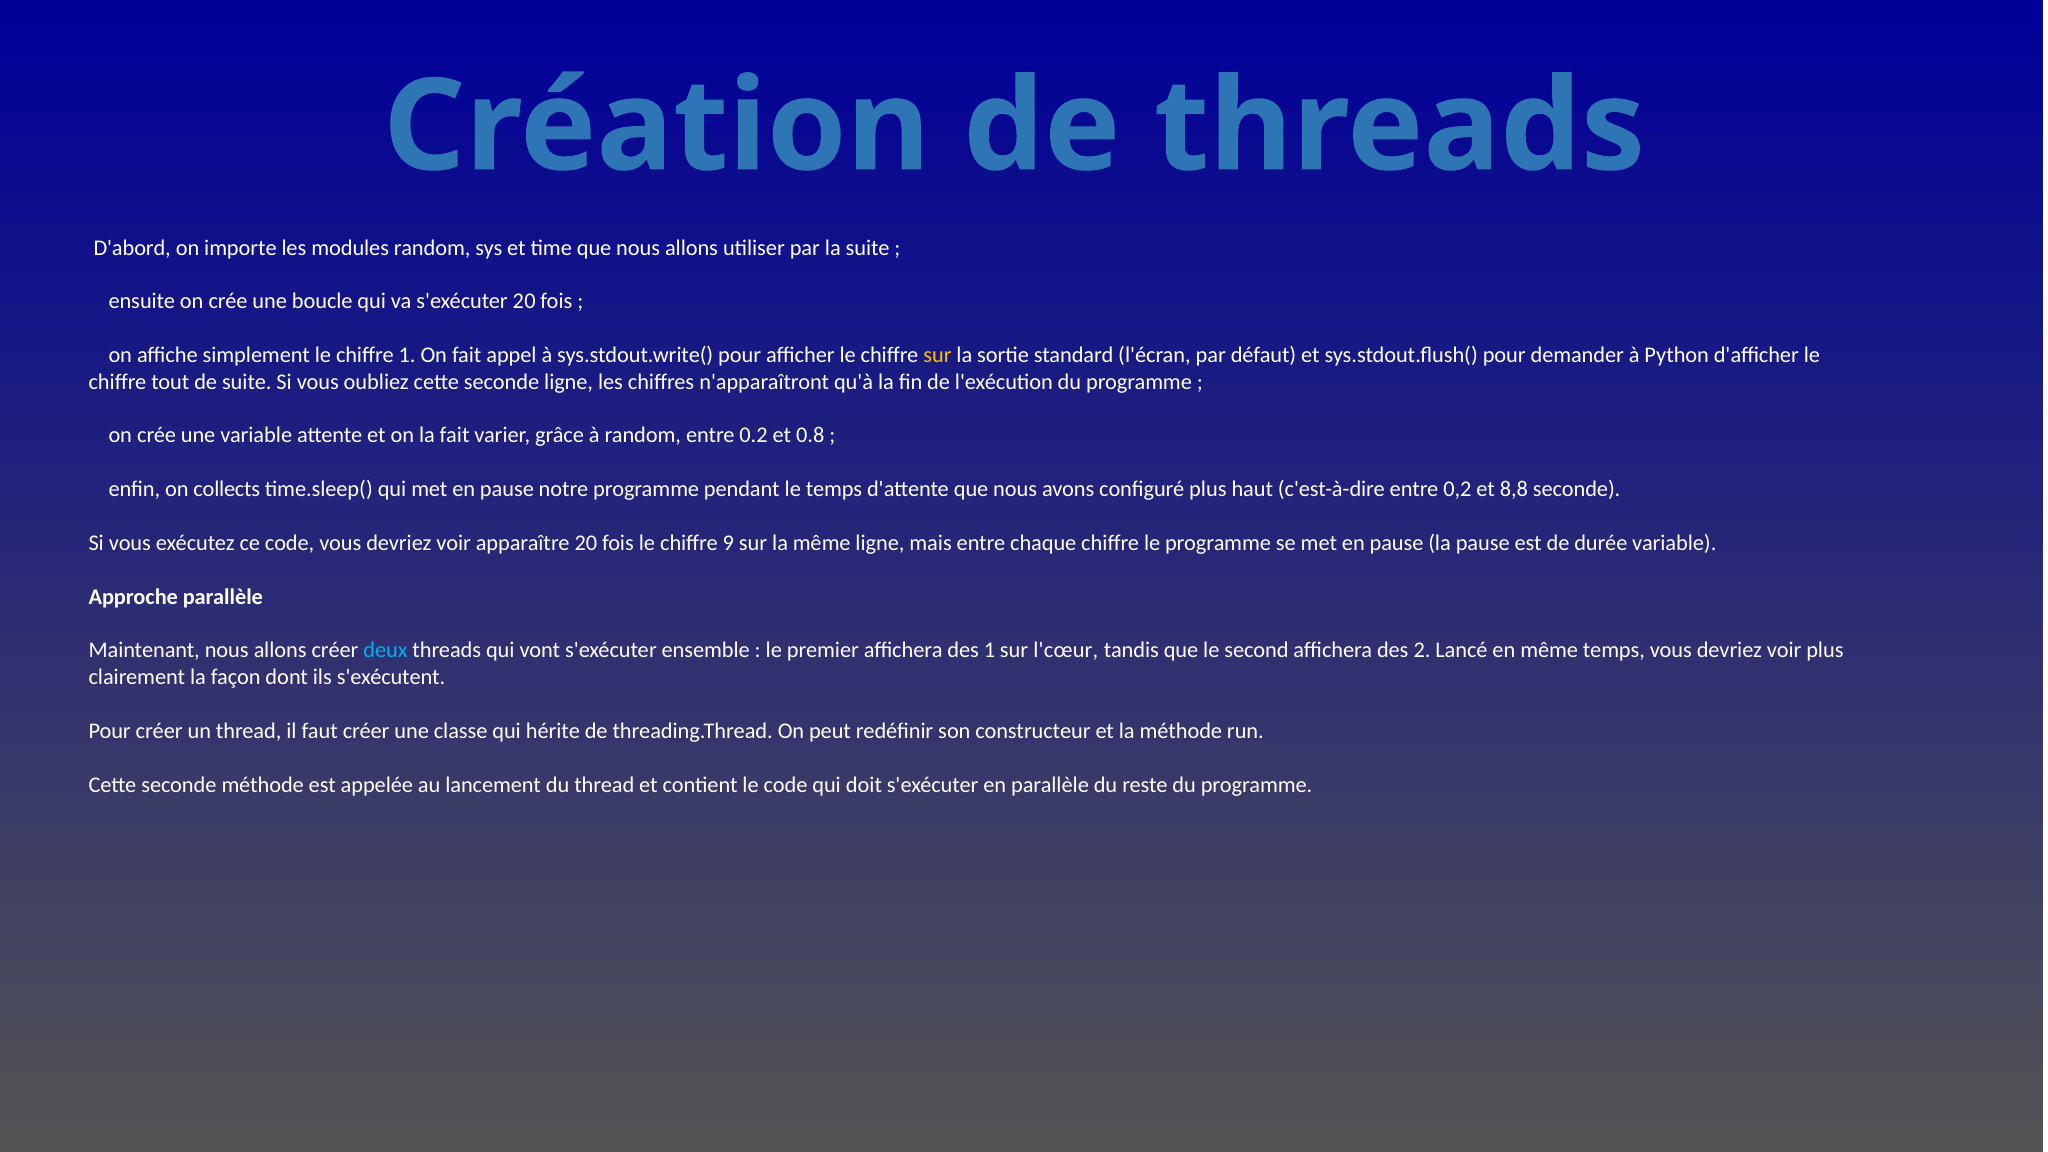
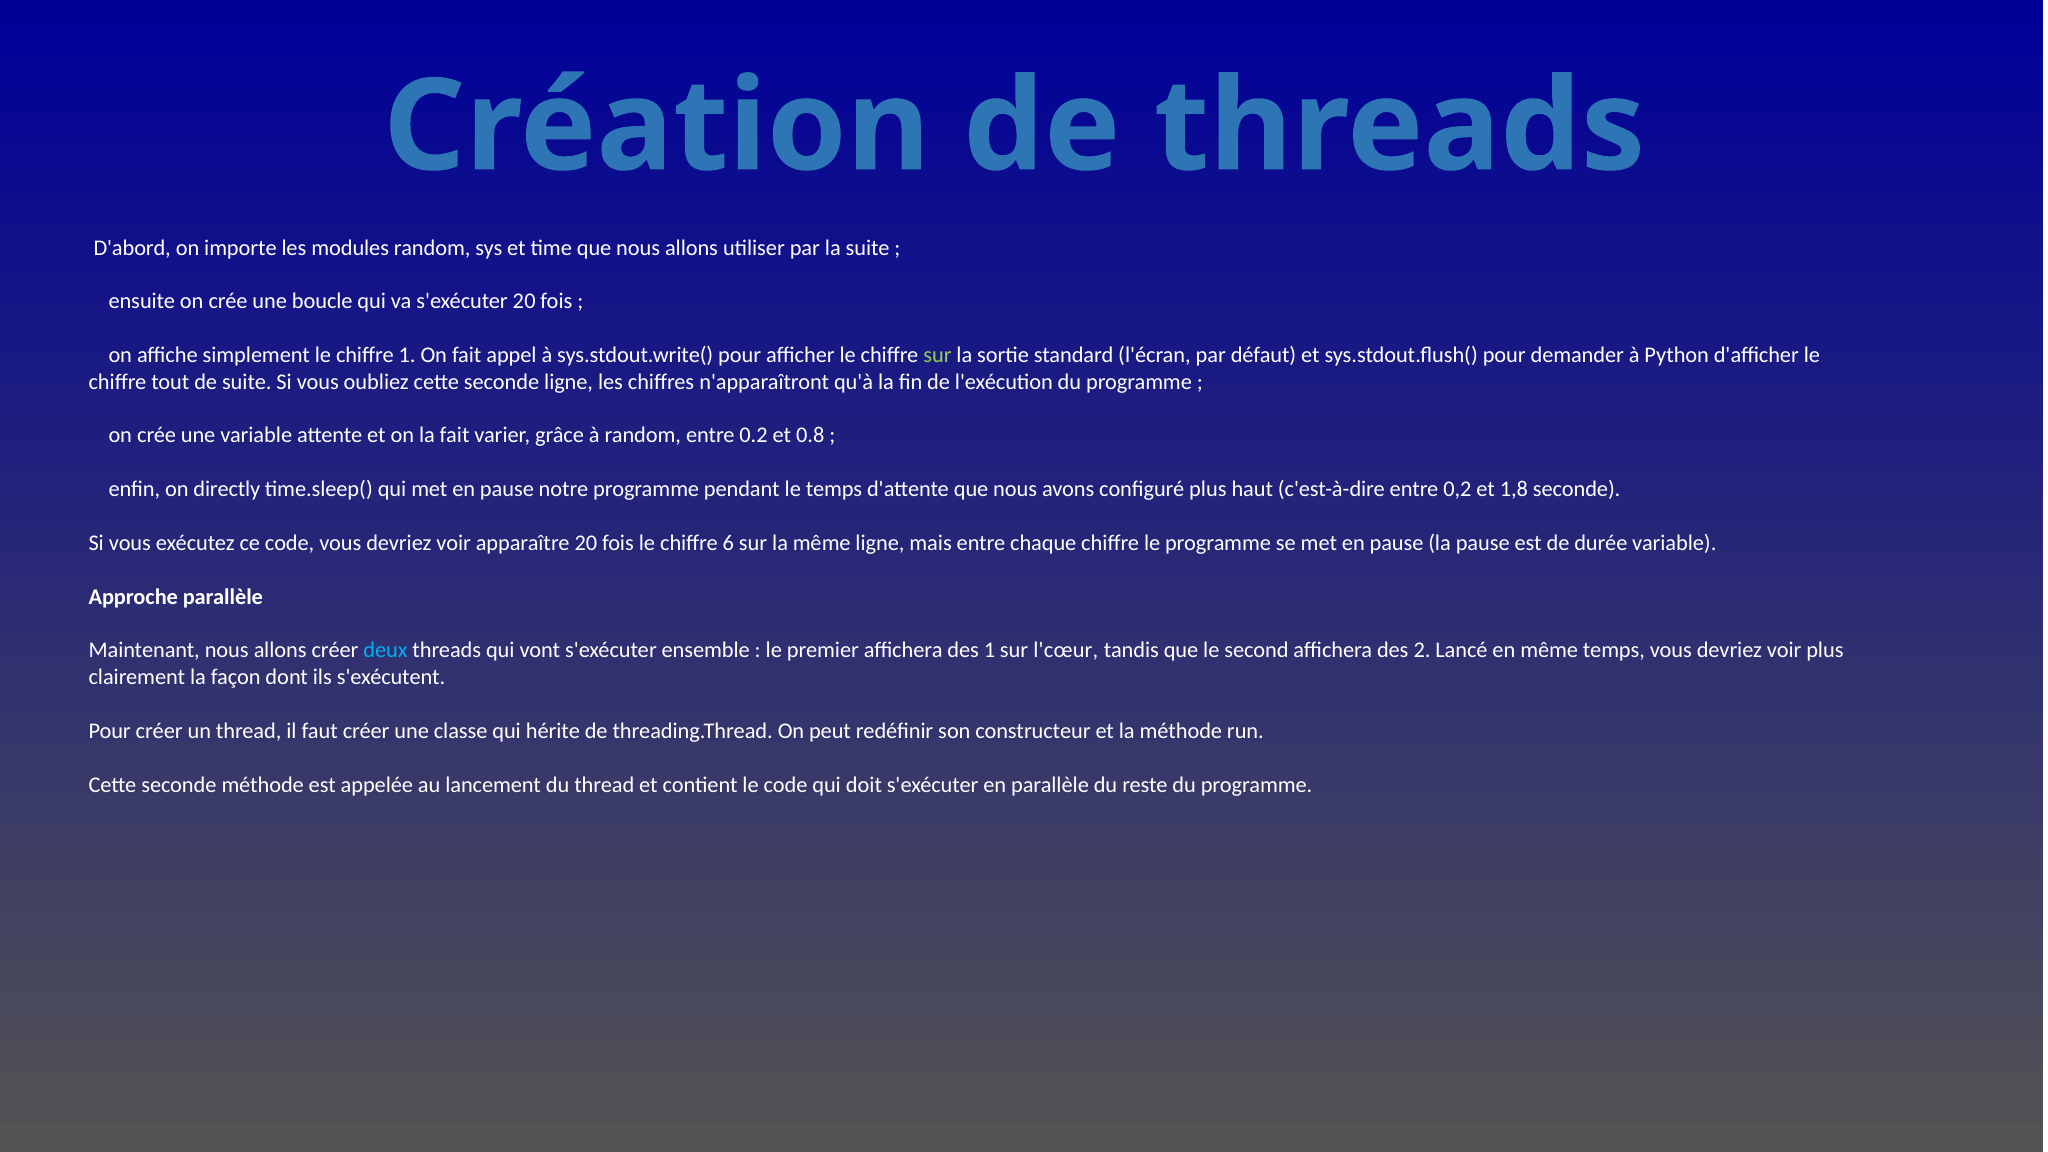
sur colour: yellow -> light green (937, 355)
collects: collects -> directly (227, 489)
8,8: 8,8 -> 1,8 (1514, 489)
9: 9 -> 6 (728, 543)
